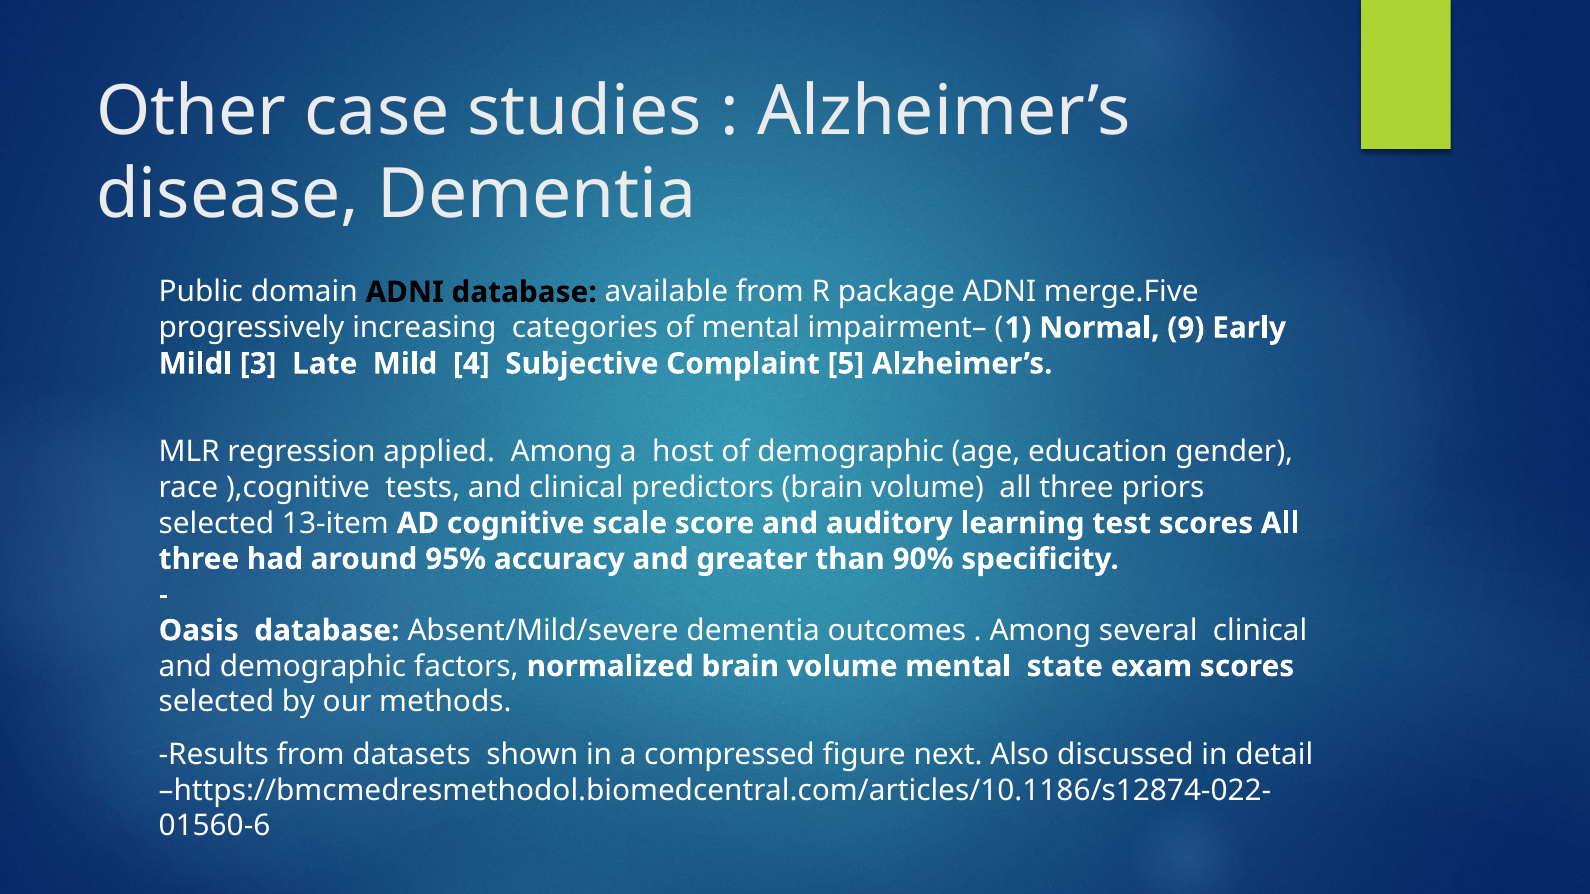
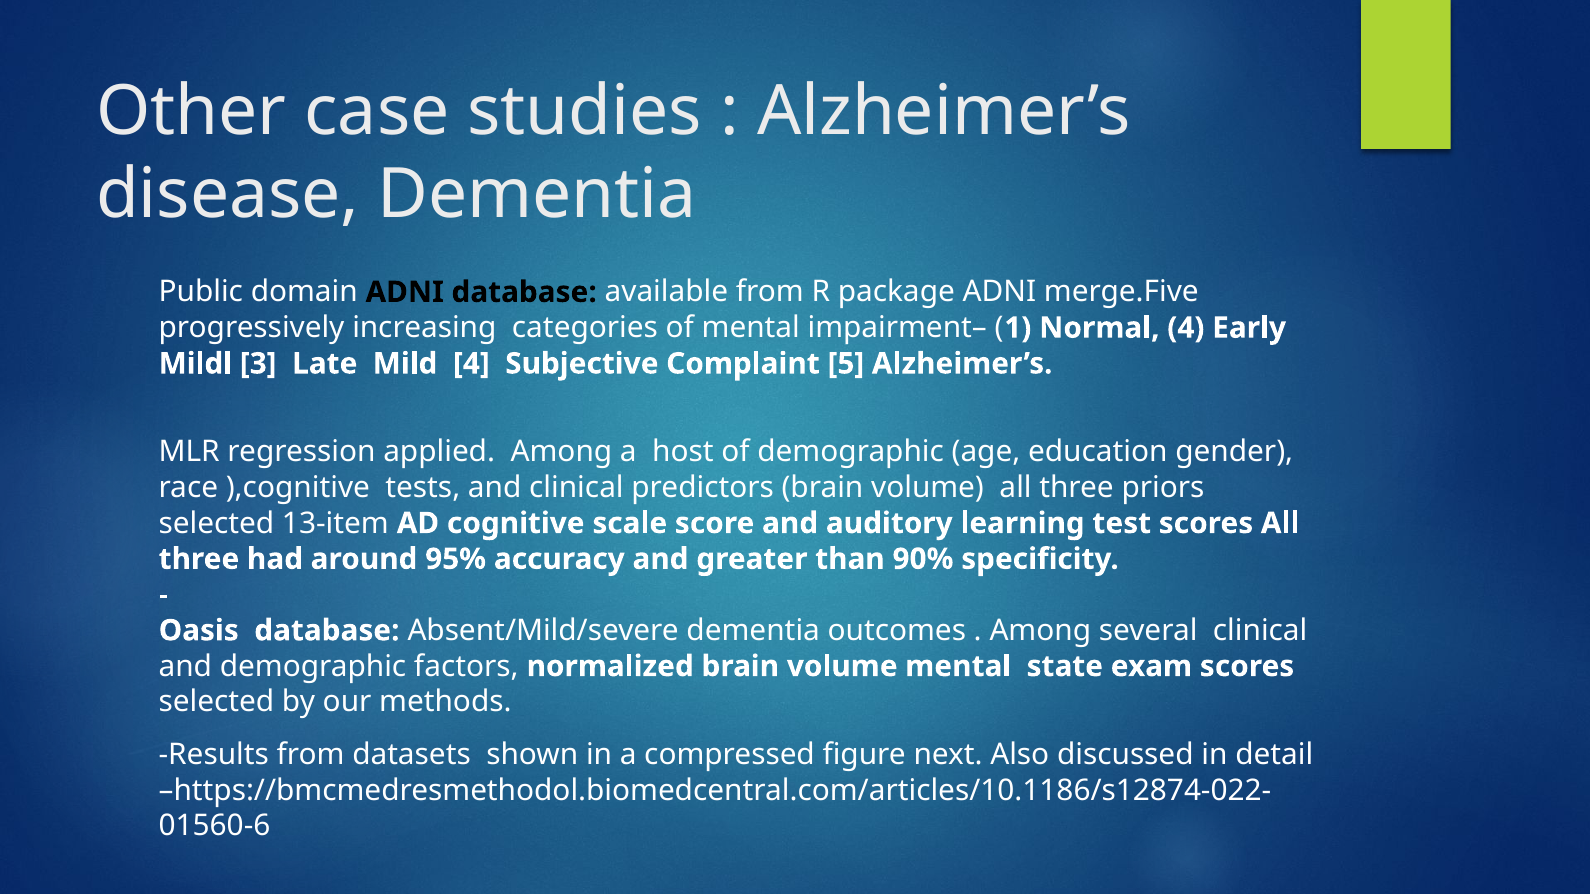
Normal 9: 9 -> 4 (1186, 328)
